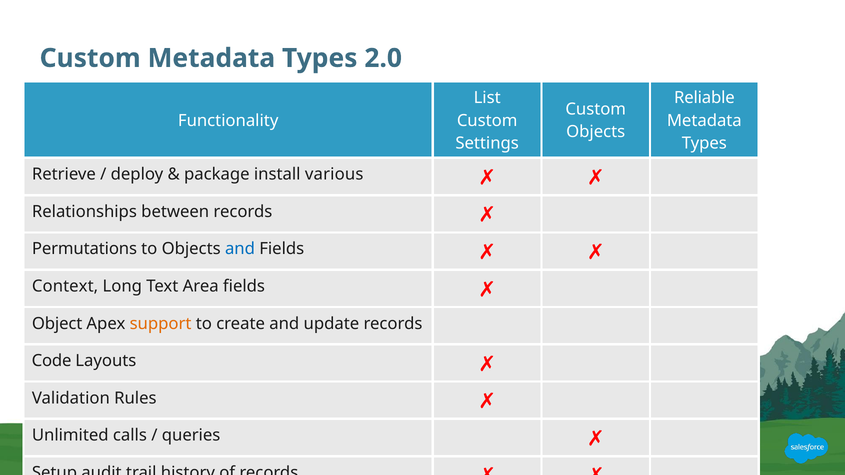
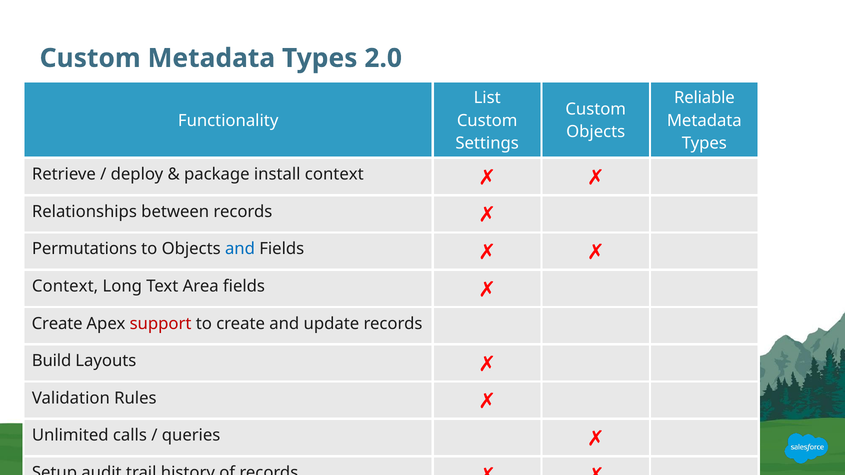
install various: various -> context (334, 175)
Object: Object -> Create (57, 324)
support colour: orange -> red (161, 324)
Code: Code -> Build (52, 361)
